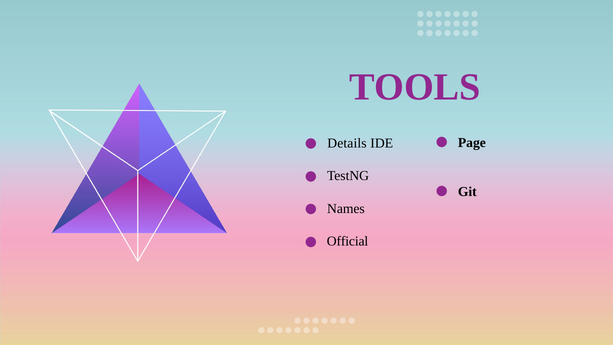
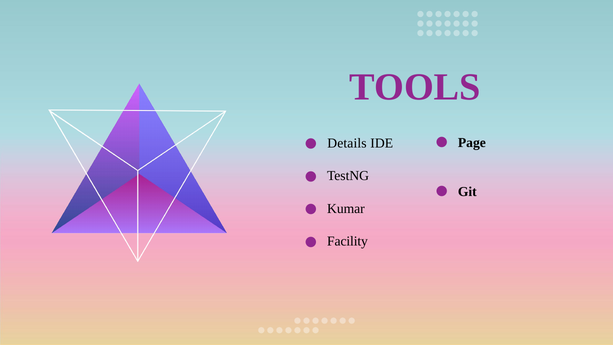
Names: Names -> Kumar (346, 208)
Official: Official -> Facility (348, 241)
